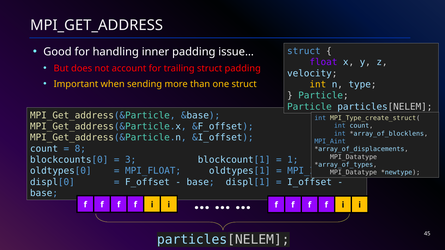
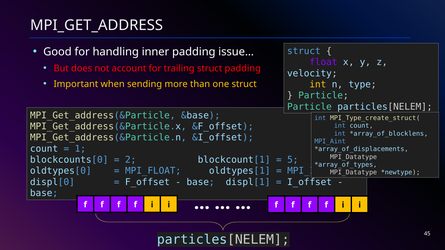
8: 8 -> 1 (80, 149)
3: 3 -> 2 (131, 160)
1: 1 -> 5 (293, 160)
